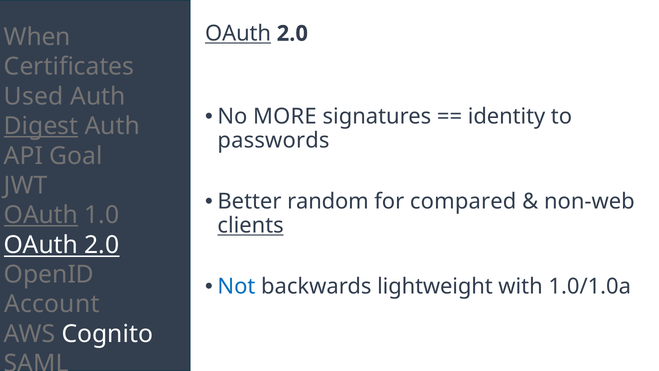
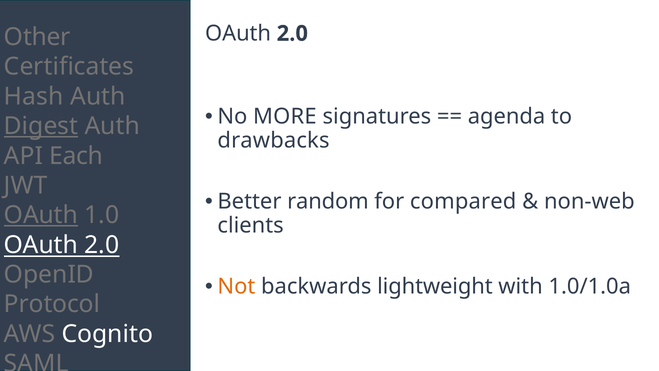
OAuth underline: present -> none (238, 33)
When: When -> Other (37, 37)
Used: Used -> Hash (34, 96)
identity: identity -> agenda (507, 117)
passwords: passwords -> drawbacks (273, 140)
Goal: Goal -> Each (76, 156)
clients underline: present -> none (251, 225)
Not colour: blue -> orange (236, 286)
Account: Account -> Protocol (52, 304)
